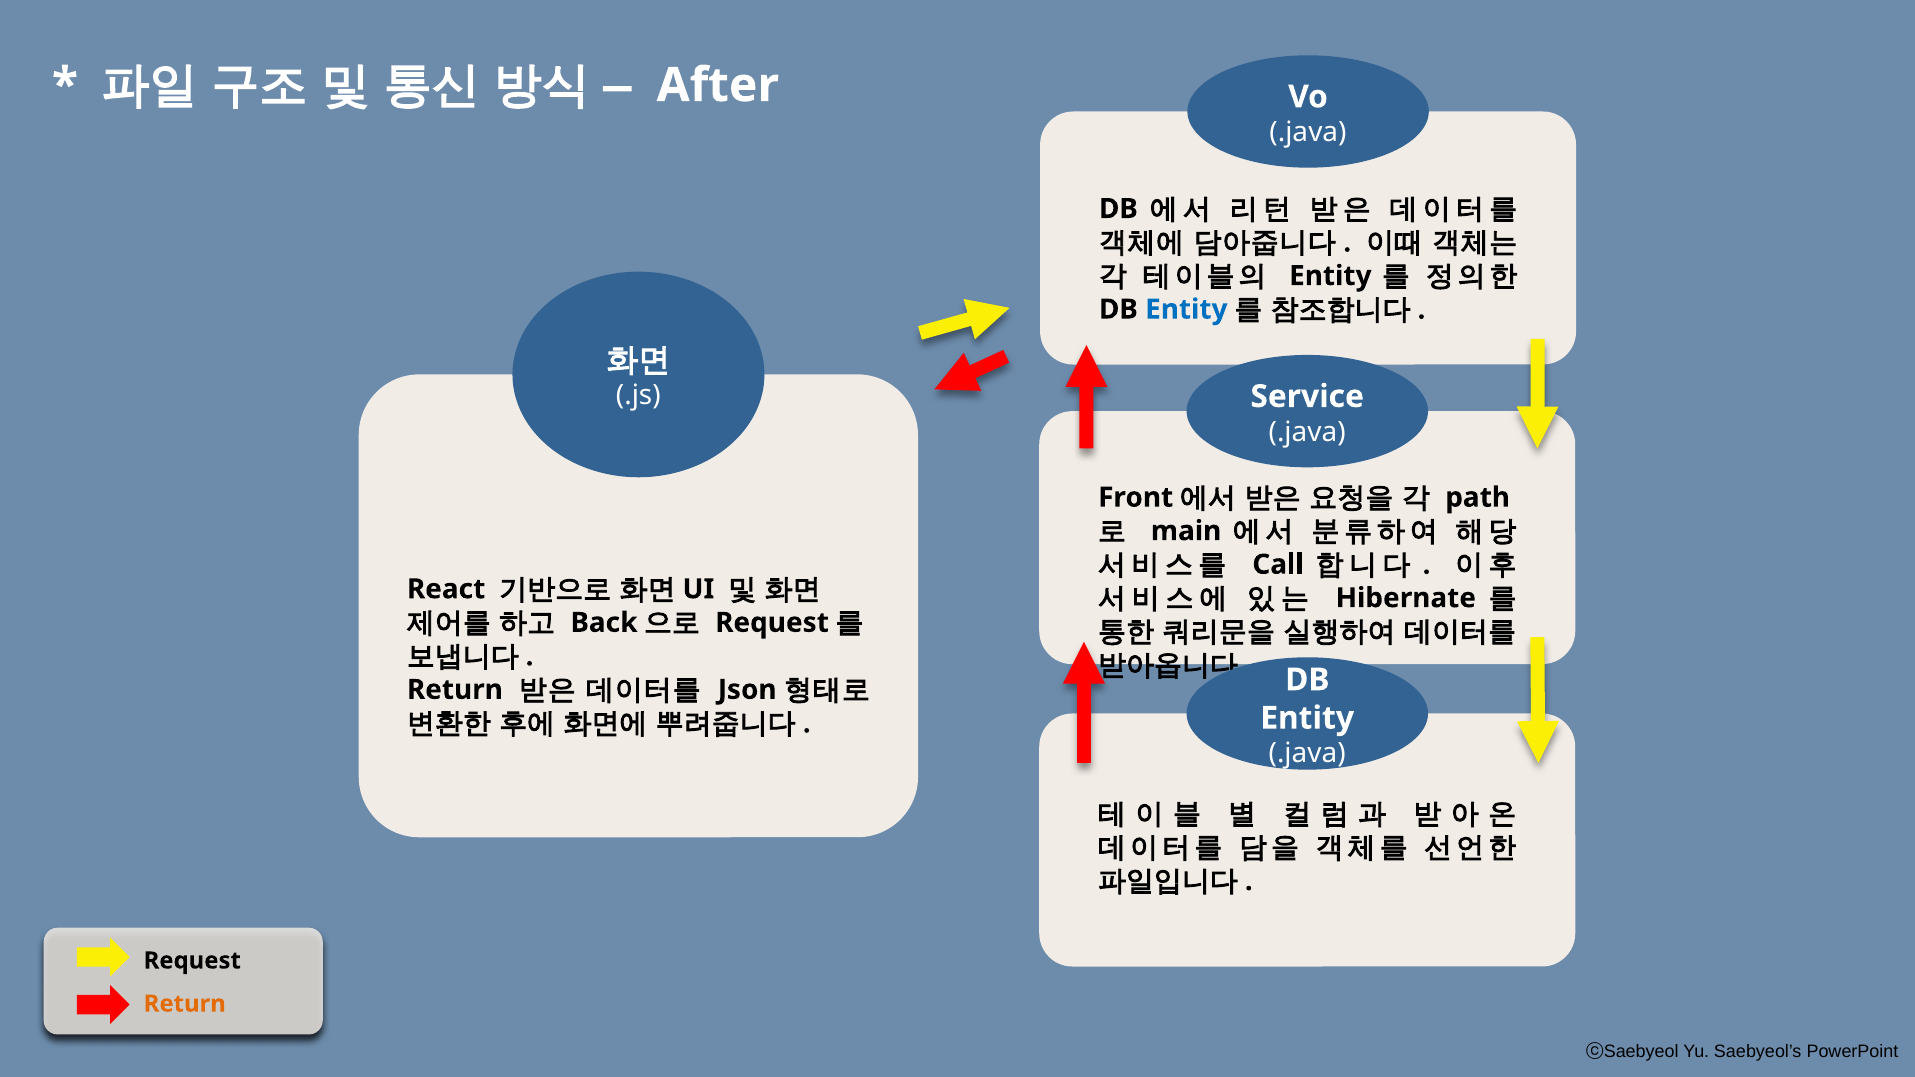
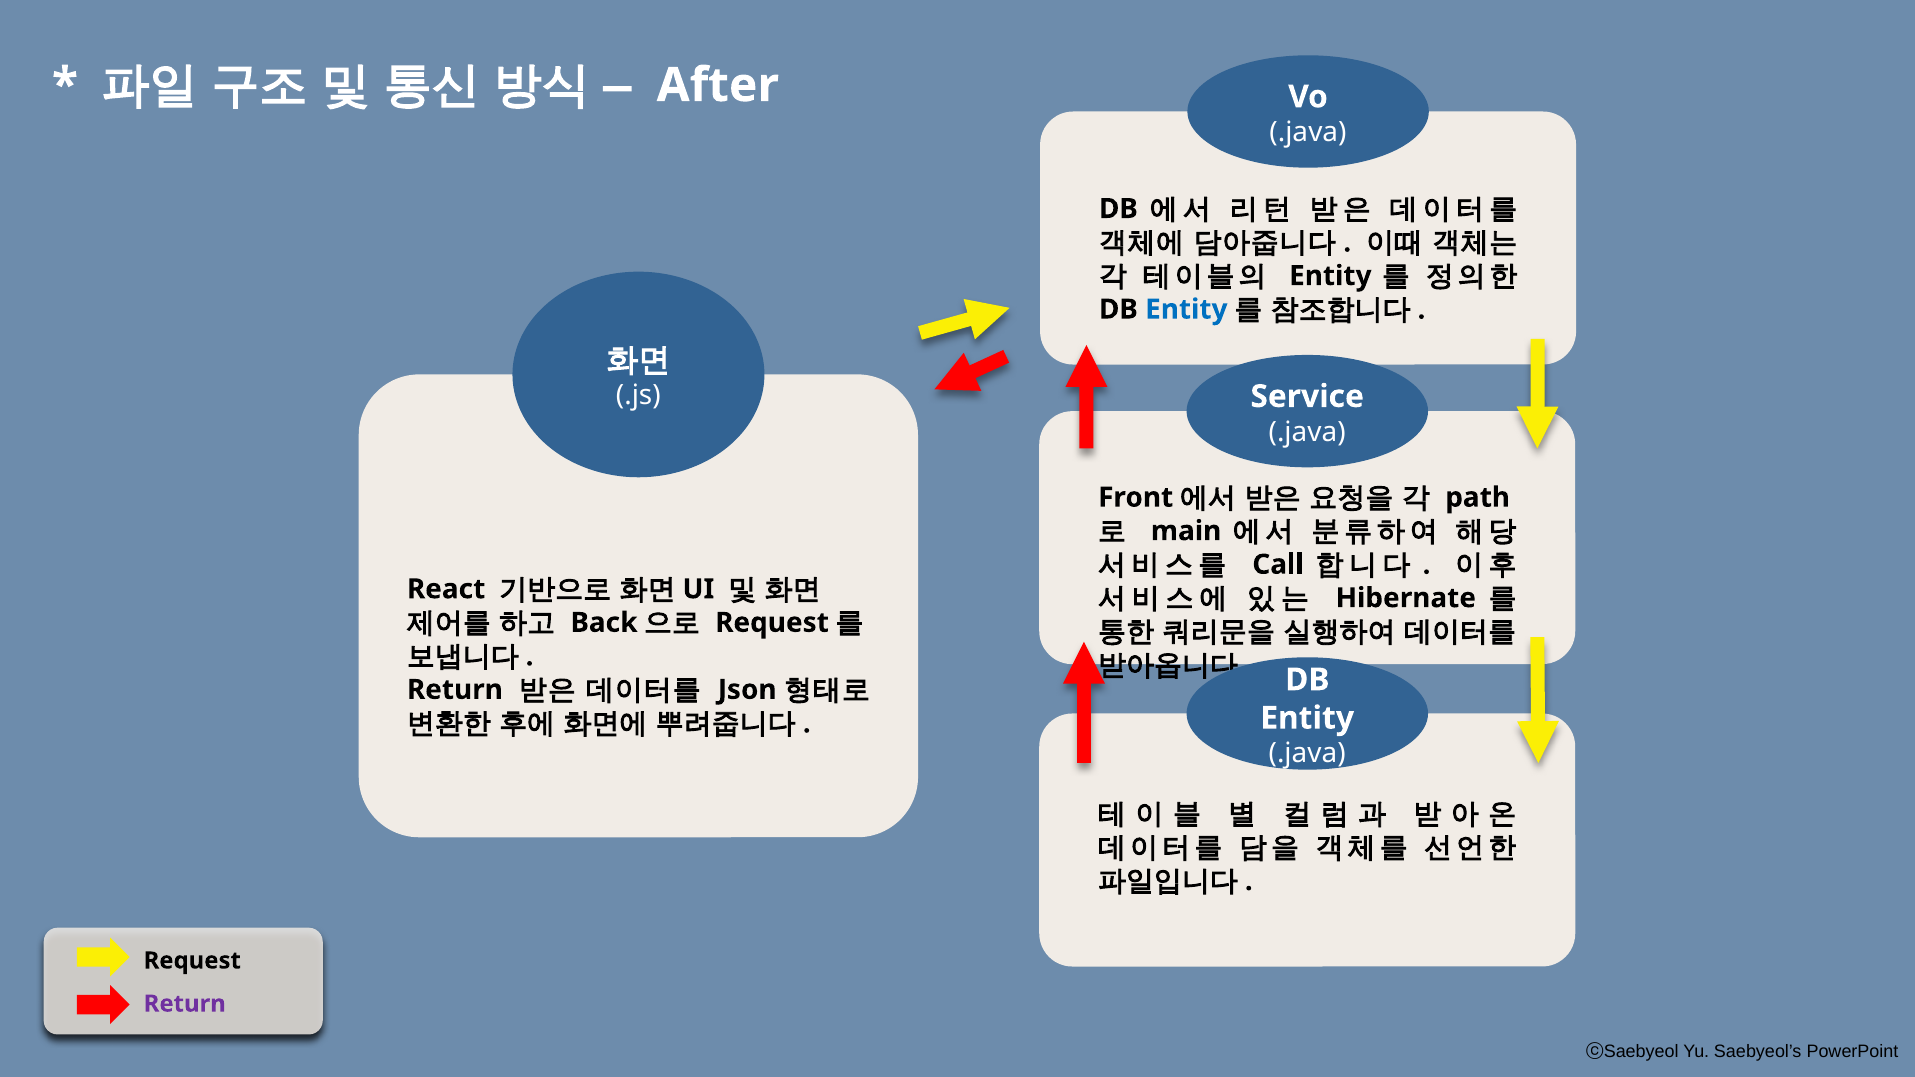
Return colour: orange -> purple (185, 1004)
